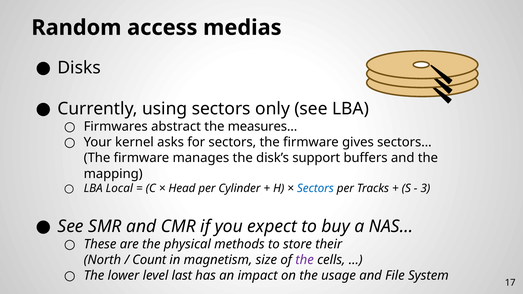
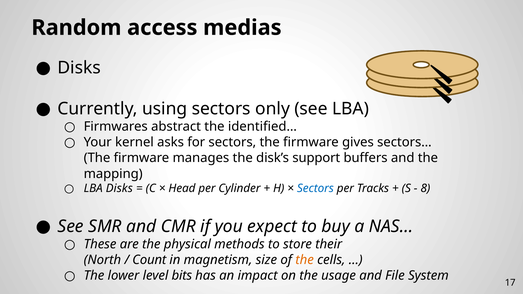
measures…: measures… -> identified… (262, 127)
LBA Local: Local -> Disks (119, 189)
3: 3 -> 8 (425, 189)
the colour: purple -> orange (305, 260)
last: last -> bits (182, 276)
